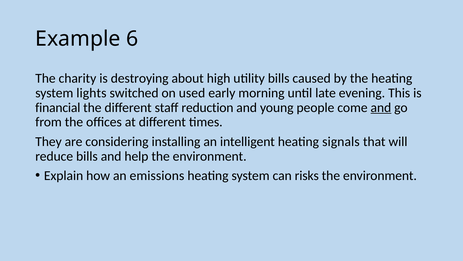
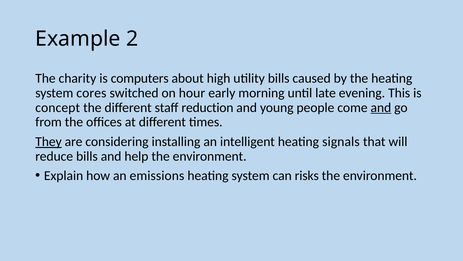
6: 6 -> 2 (132, 39)
destroying: destroying -> computers (140, 78)
lights: lights -> cores (91, 93)
used: used -> hour (192, 93)
financial: financial -> concept (58, 107)
They underline: none -> present (48, 141)
